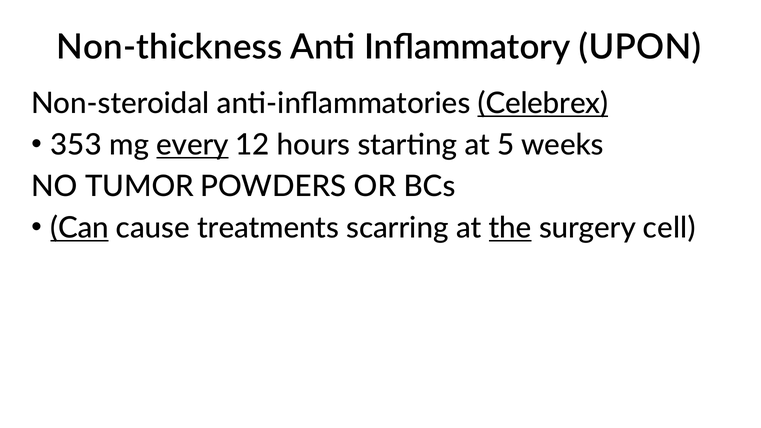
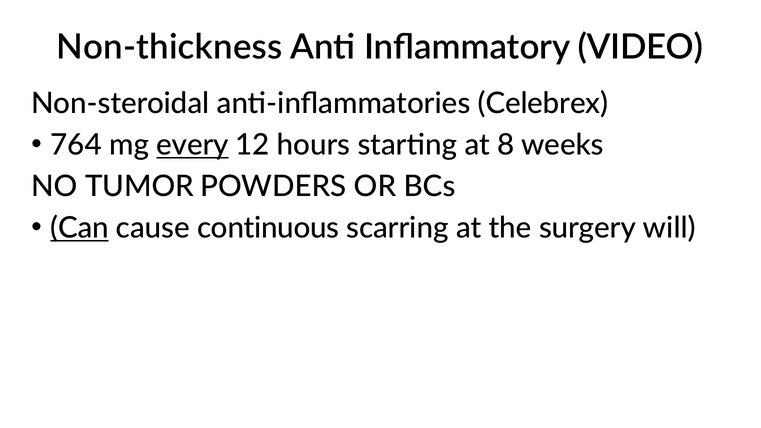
UPON: UPON -> VIDEO (640, 47)
Celebrex underline: present -> none (543, 104)
353: 353 -> 764 (76, 145)
5: 5 -> 8 (506, 145)
treatments: treatments -> continuous (268, 228)
the underline: present -> none (510, 228)
cell: cell -> will (669, 228)
